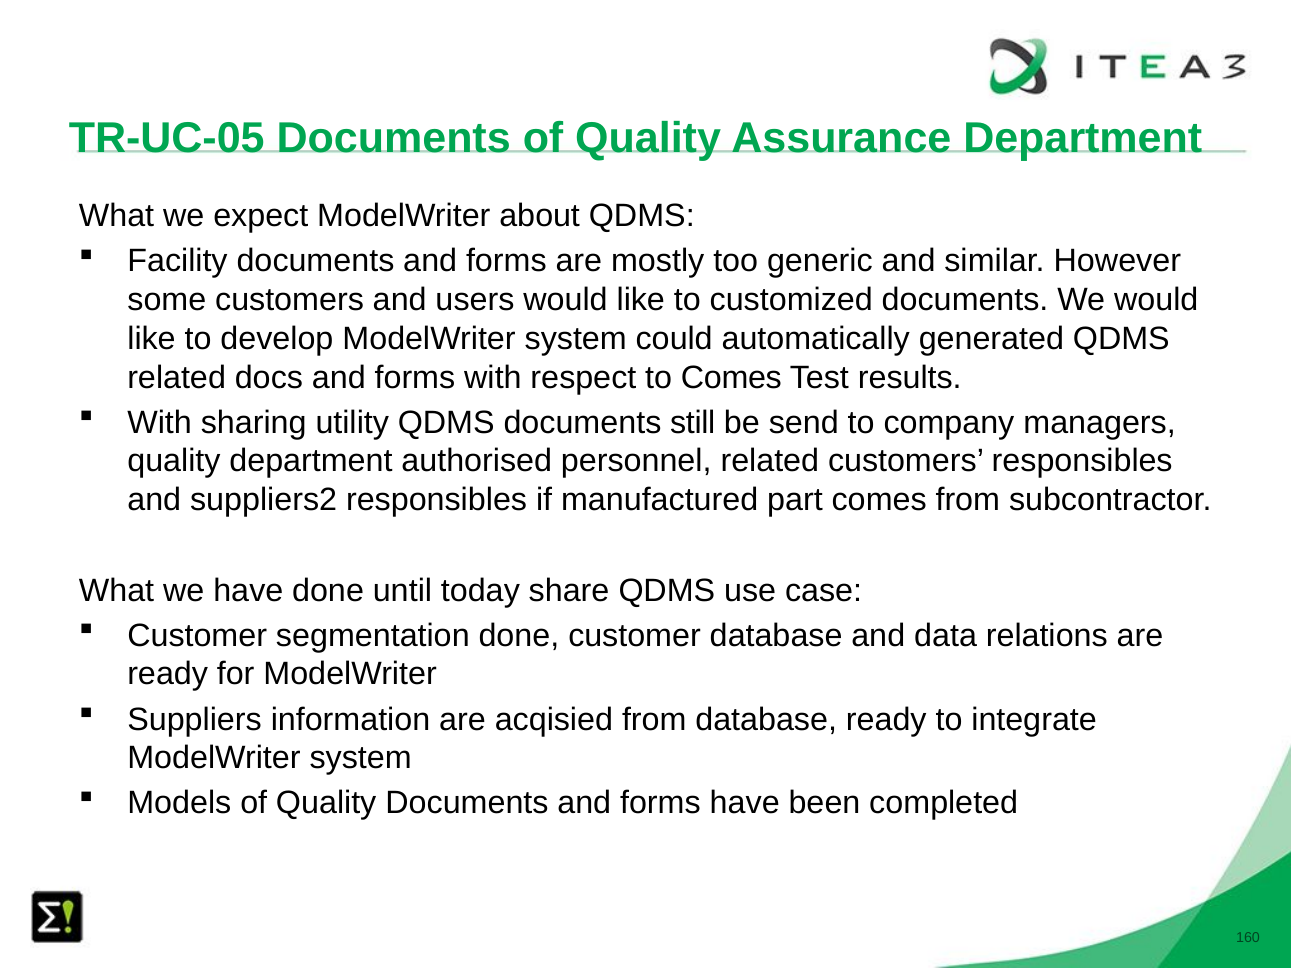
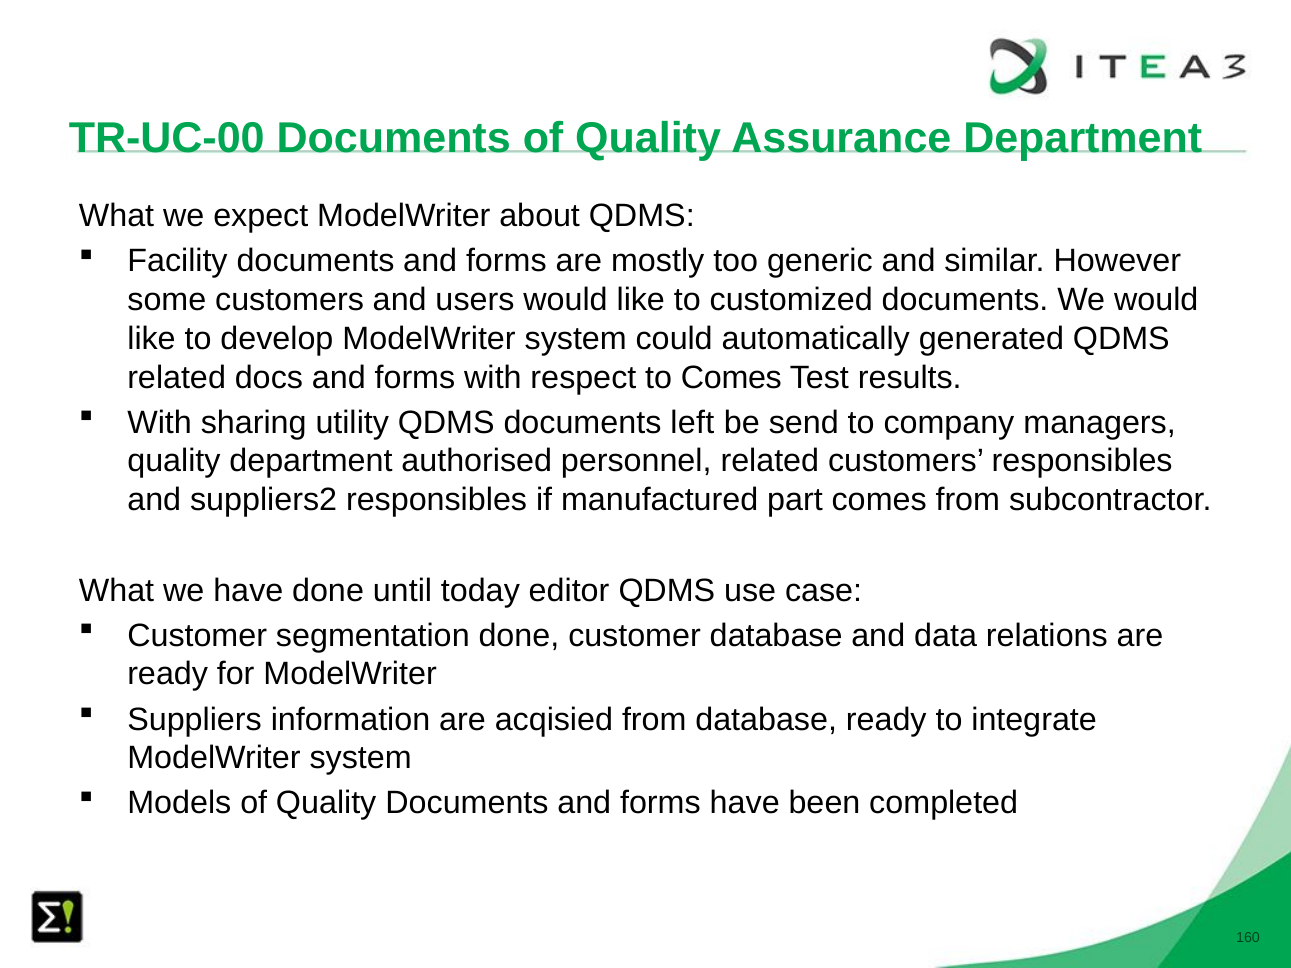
TR-UC-05: TR-UC-05 -> TR-UC-00 (167, 138)
still: still -> left (692, 423)
share: share -> editor (569, 591)
